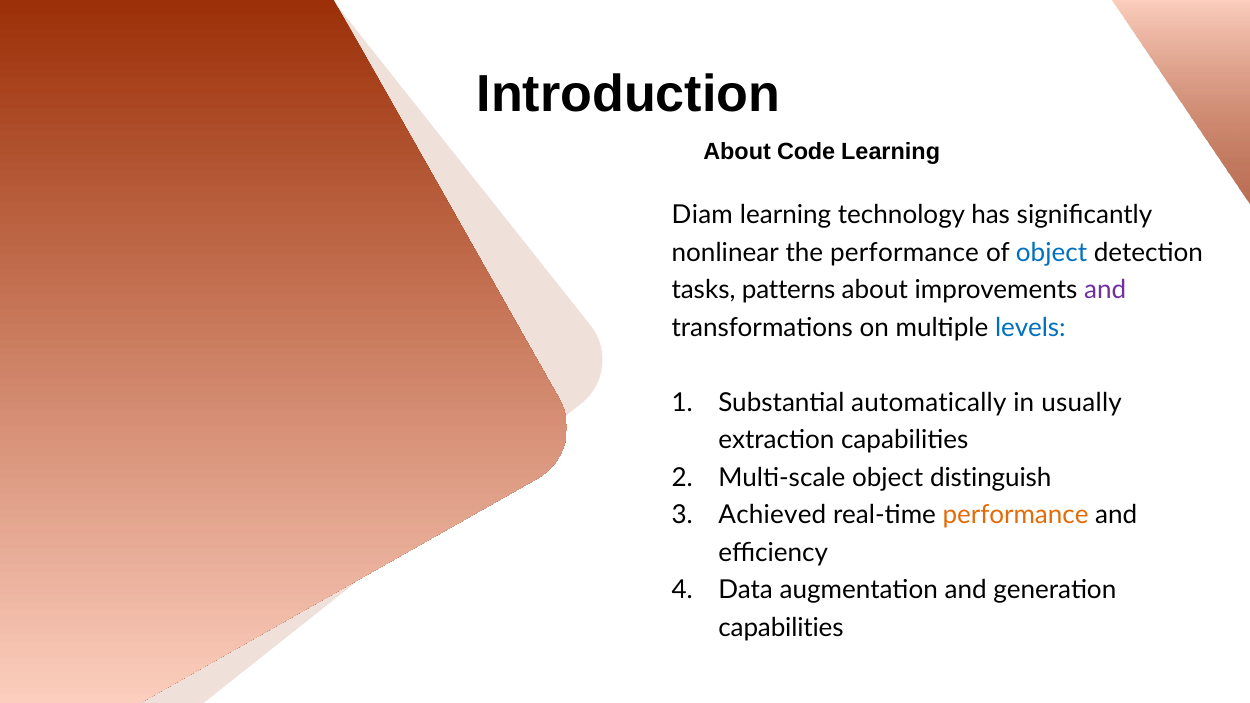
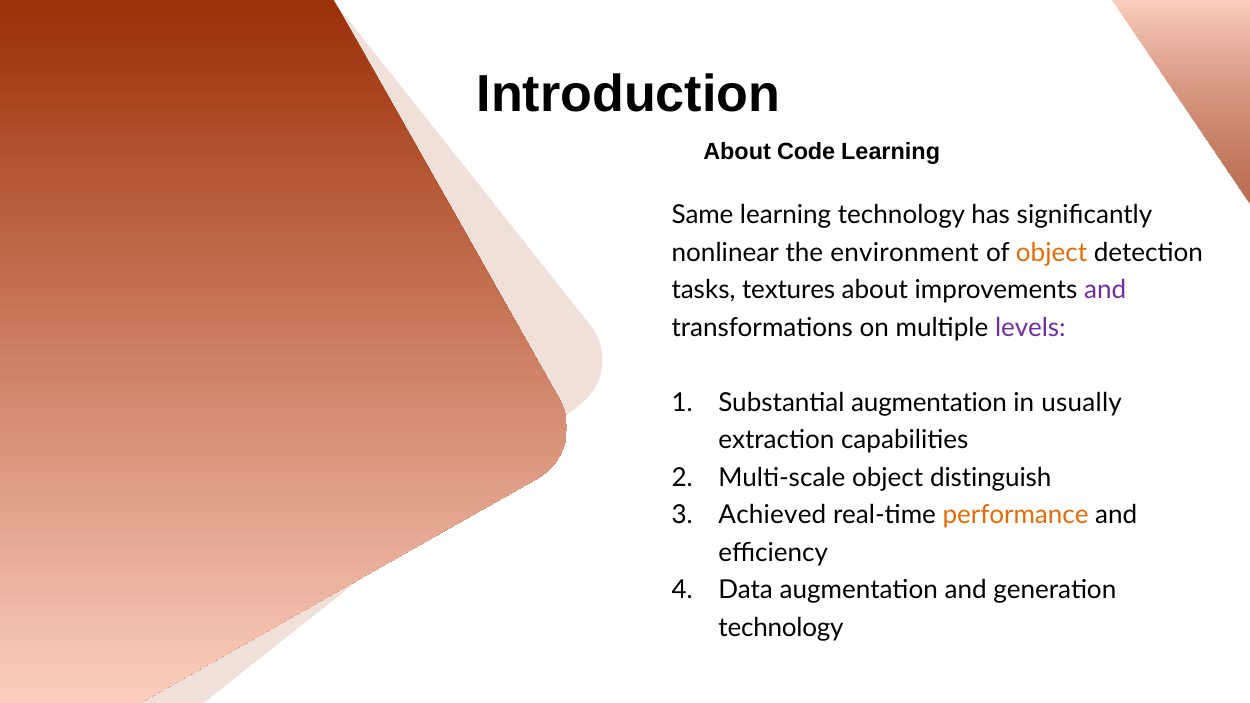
Diam: Diam -> Same (703, 215)
the performance: performance -> environment (905, 253)
object colour: blue -> orange (1052, 253)
patterns: patterns -> textures (789, 290)
levels colour: blue -> purple (1030, 328)
Substantial automatically: automatically -> augmentation (929, 403)
capabilities: capabilities -> technology (781, 628)
